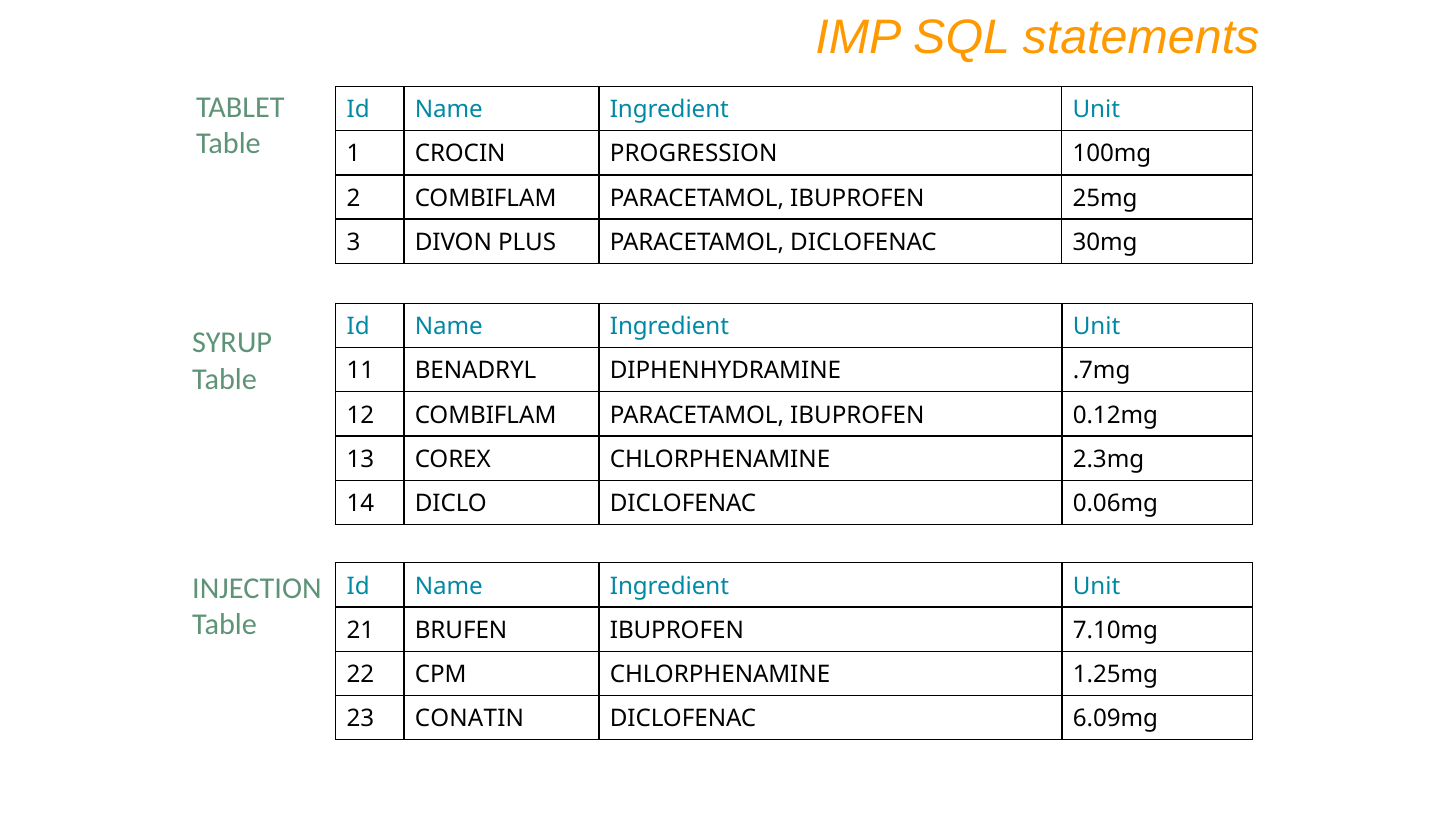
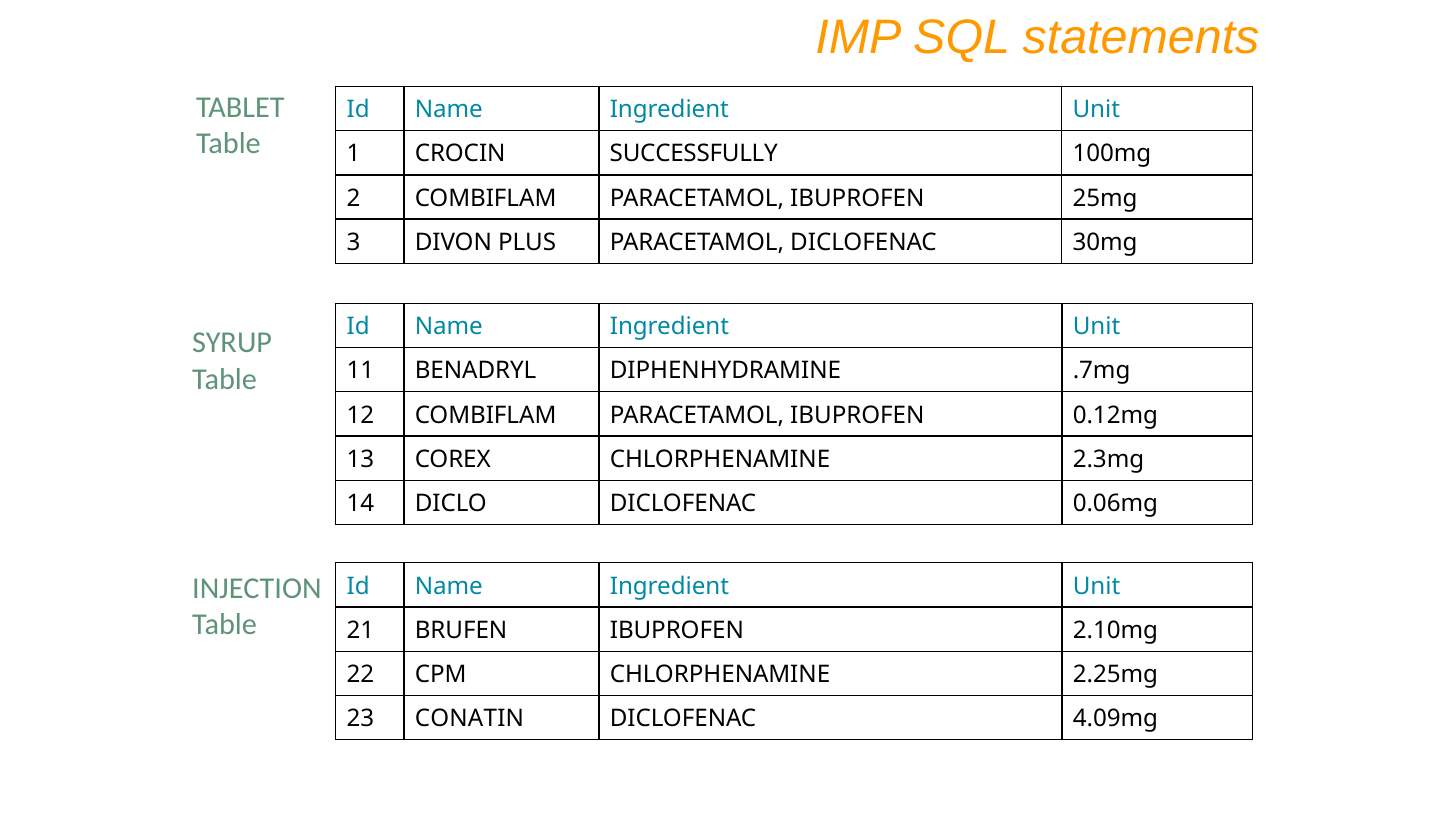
PROGRESSION: PROGRESSION -> SUCCESSFULLY (694, 154)
7.10mg: 7.10mg -> 2.10mg (1115, 630)
1.25mg: 1.25mg -> 2.25mg (1115, 674)
6.09mg: 6.09mg -> 4.09mg (1115, 718)
